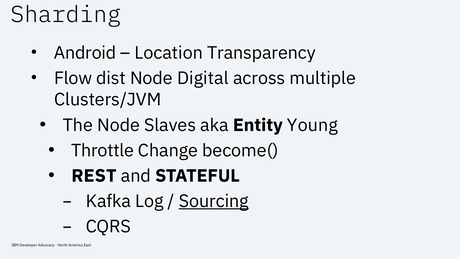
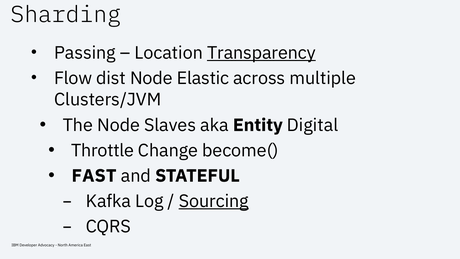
Android: Android -> Passing (85, 53)
Transparency underline: none -> present (261, 53)
Digital: Digital -> Elastic (203, 78)
Young: Young -> Digital (313, 125)
REST: REST -> FAST (94, 176)
